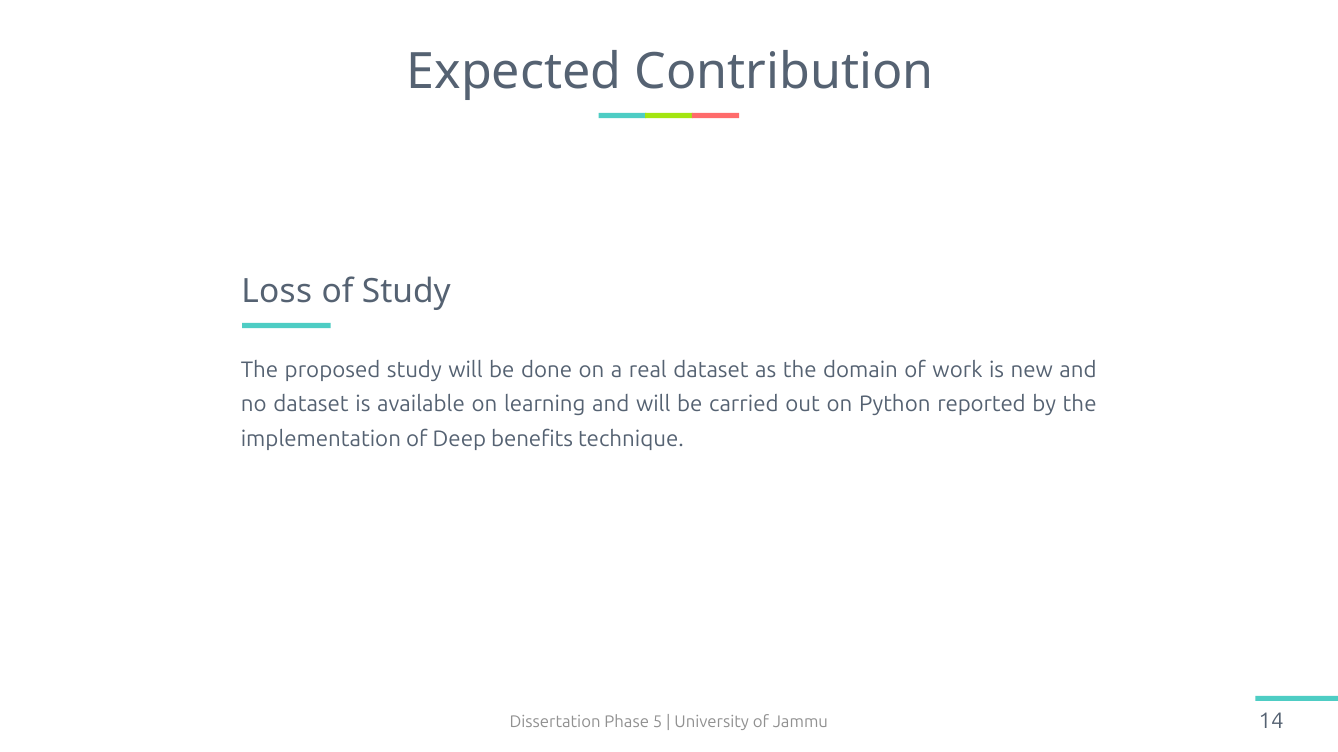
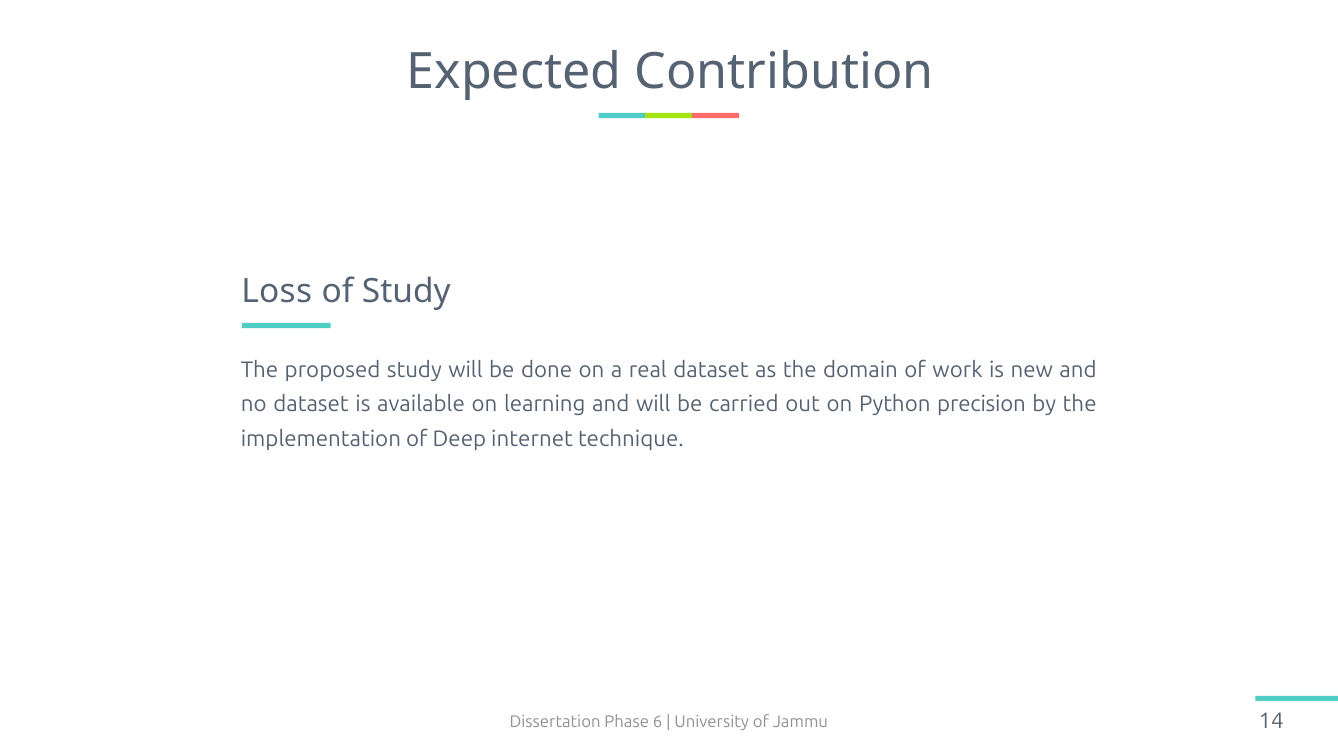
reported: reported -> precision (982, 405)
benefits: benefits -> internet (532, 440)
5: 5 -> 6 (658, 722)
